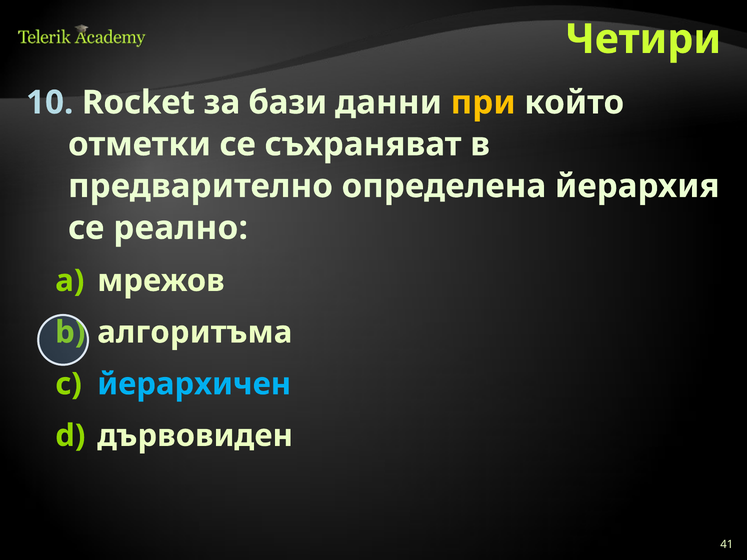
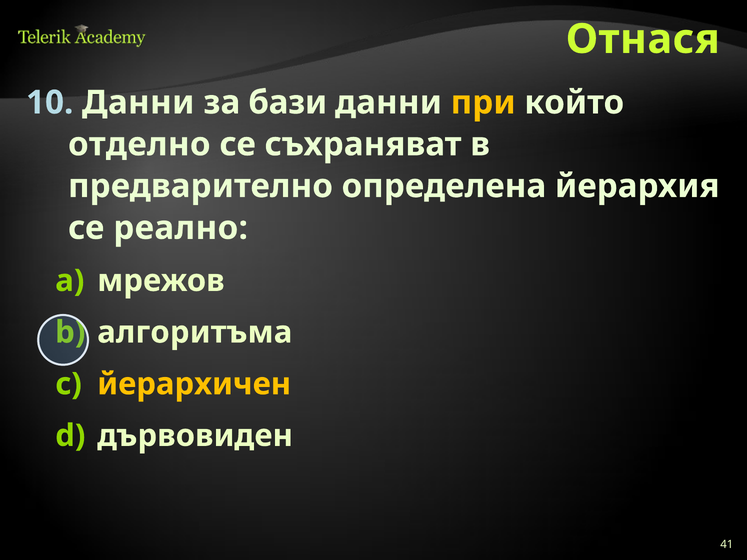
Четири: Четири -> Отнася (643, 39)
Rocket: Rocket -> Данни (138, 103)
отметки: отметки -> отделно (139, 144)
йерархичен colour: light blue -> yellow (194, 384)
